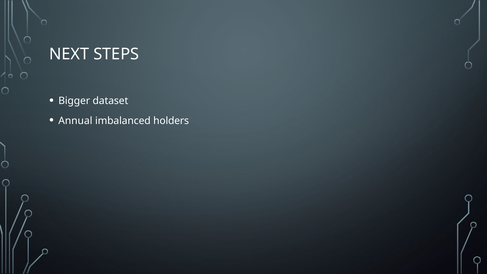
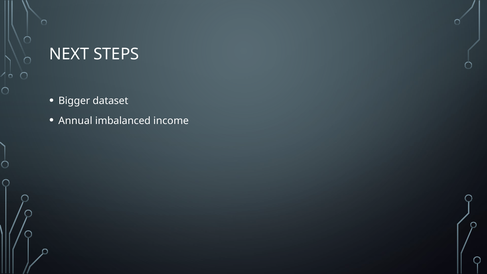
holders: holders -> income (171, 121)
